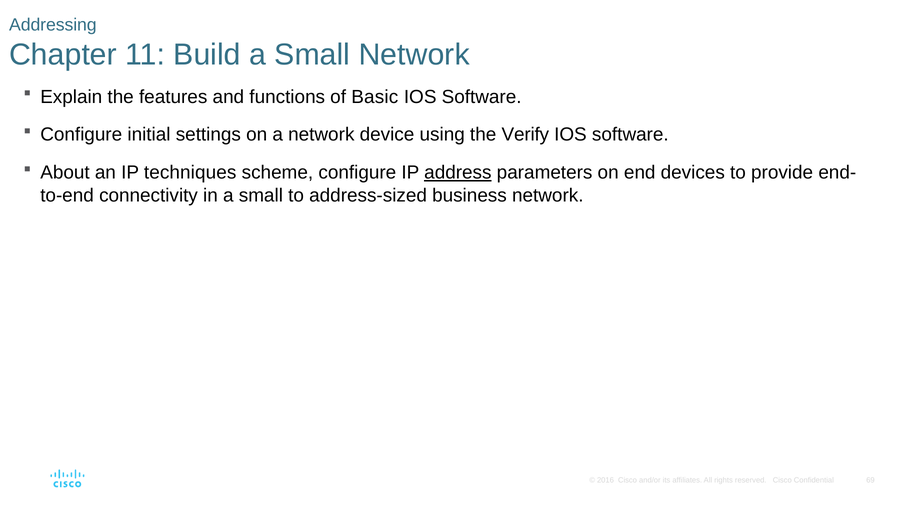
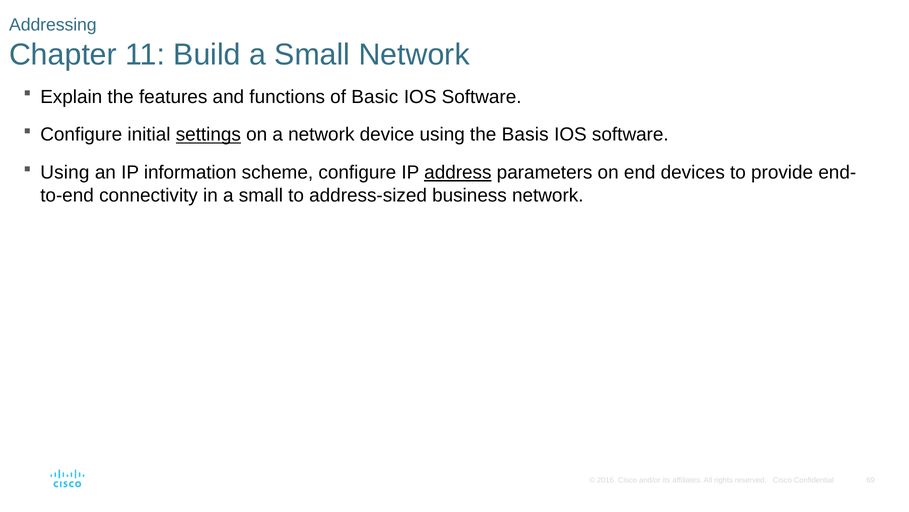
settings underline: none -> present (208, 135)
Verify: Verify -> Basis (525, 135)
About: About -> Using (65, 172)
techniques: techniques -> information (190, 172)
